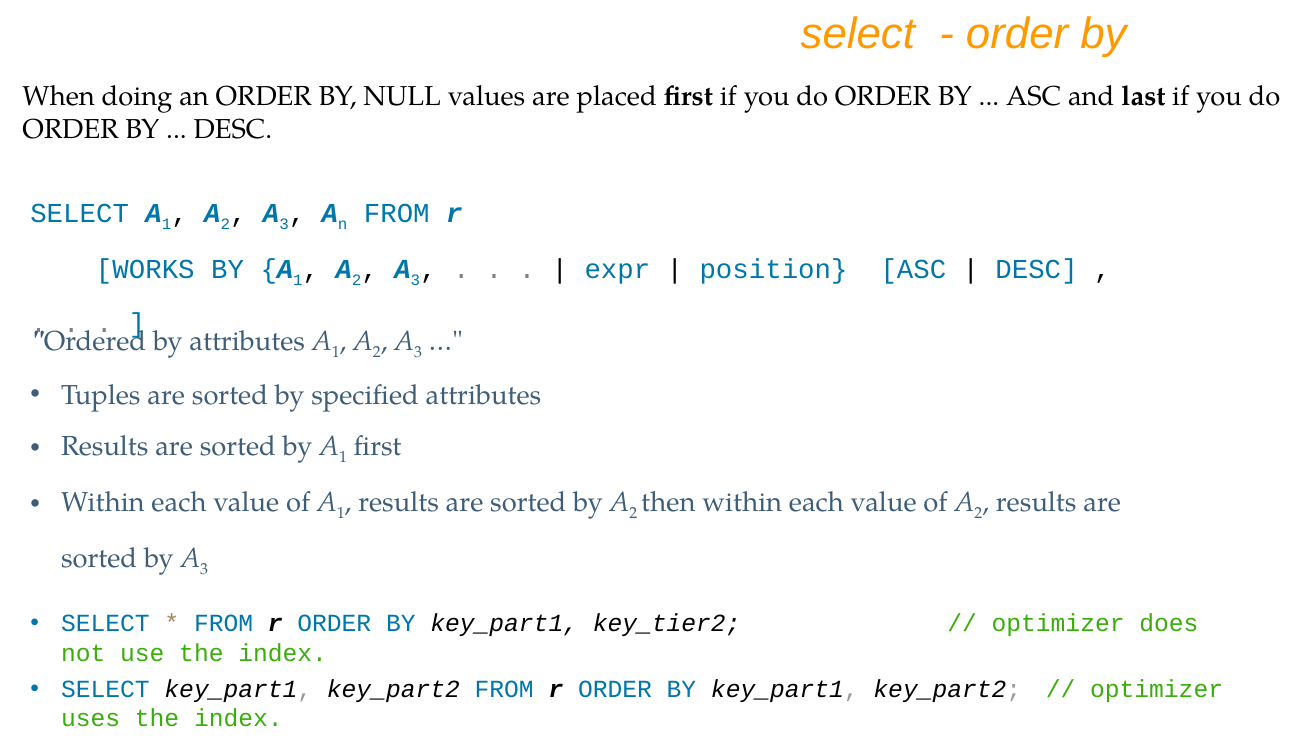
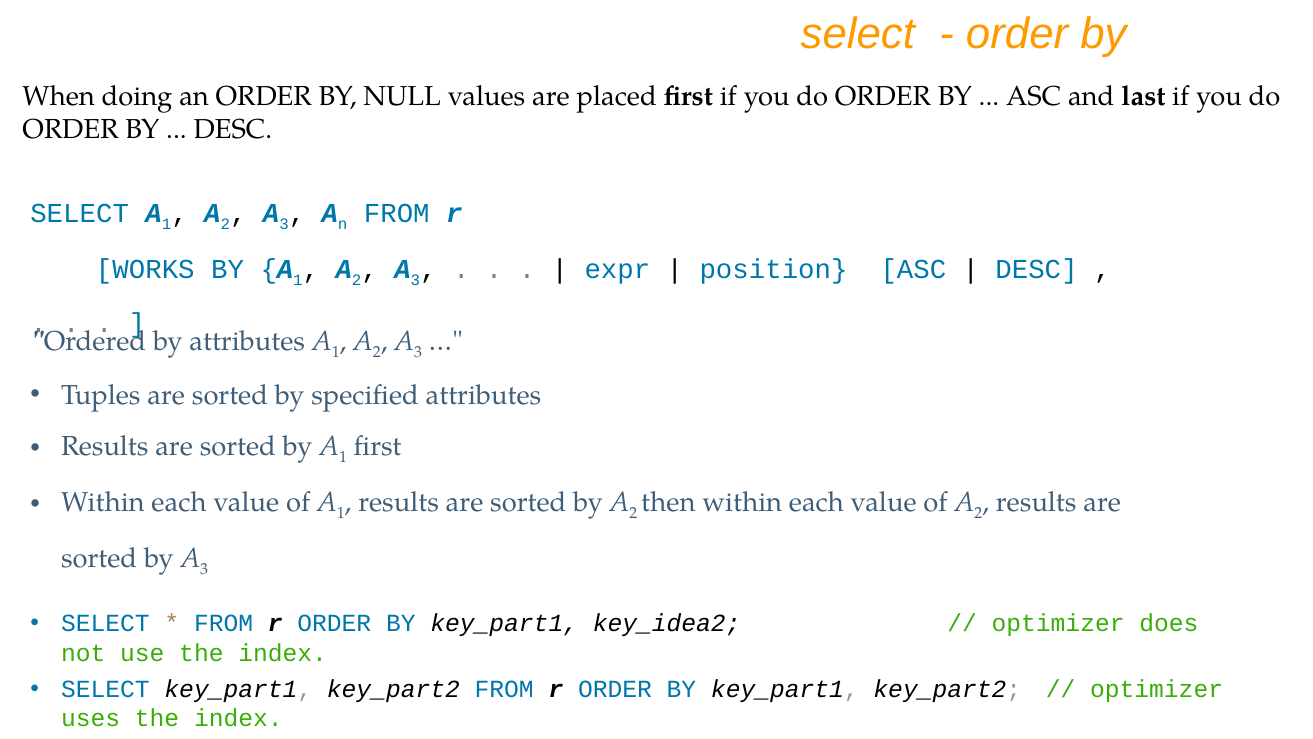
key_tier2: key_tier2 -> key_idea2 (667, 623)
